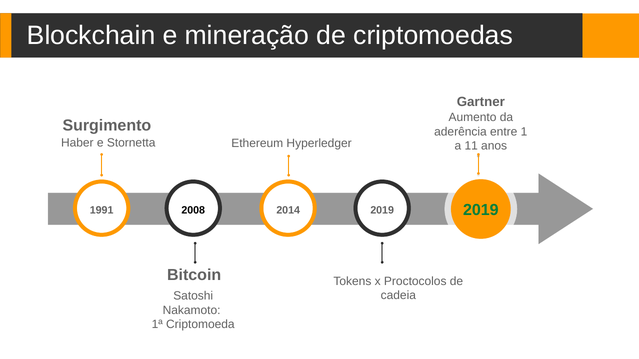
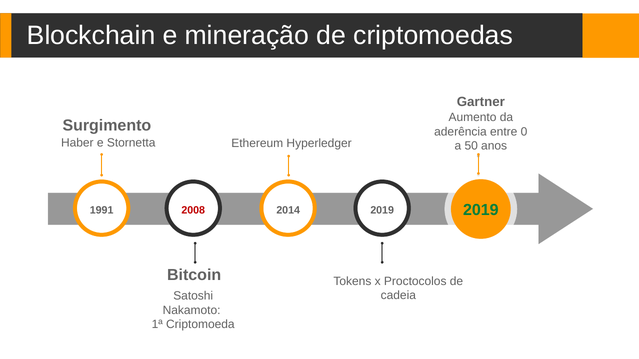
1: 1 -> 0 (524, 132)
11: 11 -> 50 (471, 146)
2008 colour: black -> red (193, 210)
